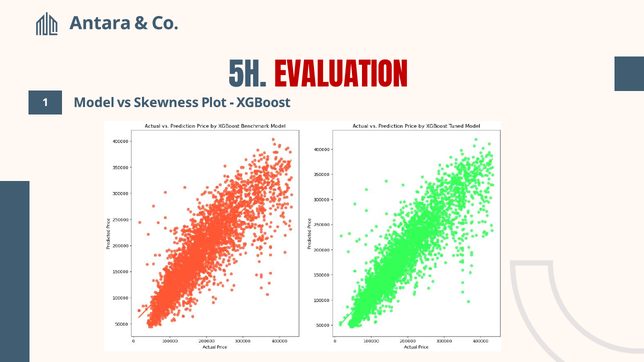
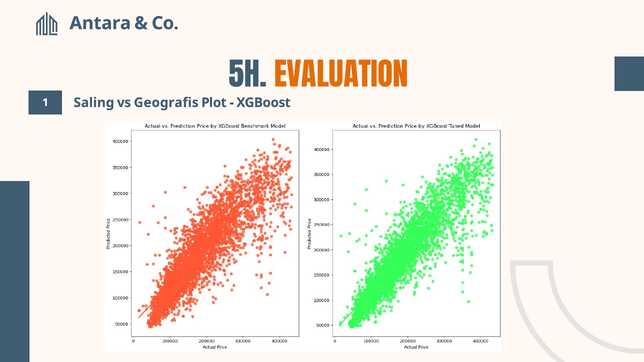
EVALUATION colour: red -> orange (341, 77)
Model: Model -> Saling (94, 103)
Skewness: Skewness -> Geografis (166, 103)
